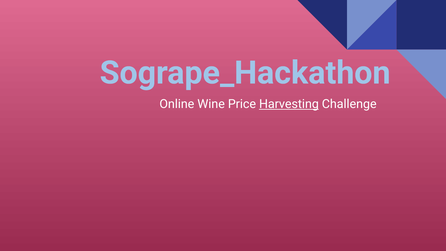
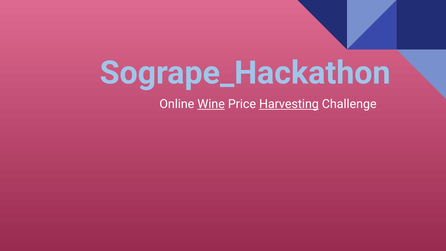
Wine underline: none -> present (211, 104)
